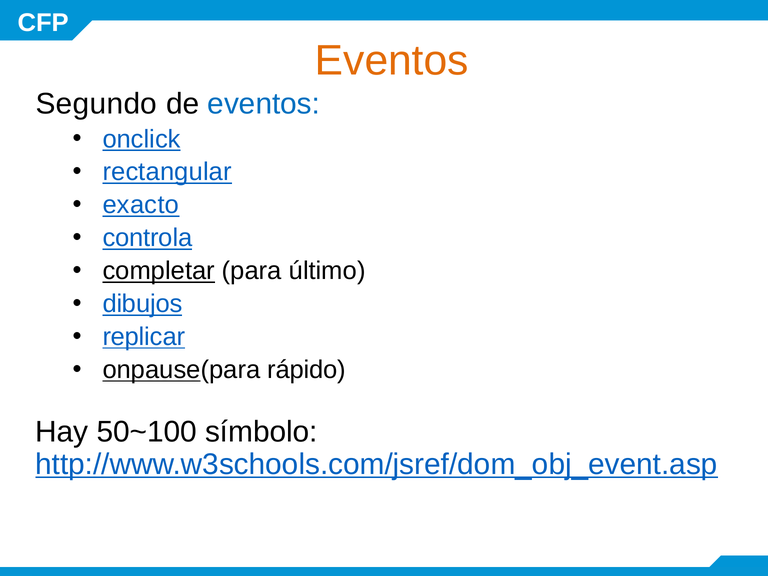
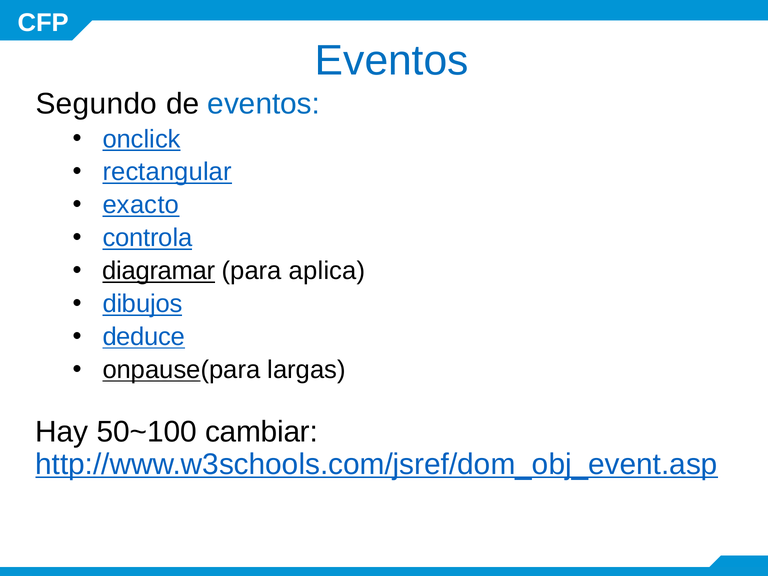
Eventos colour: orange -> blue (392, 60)
completar: completar -> diagramar (159, 271)
último: último -> aplica (327, 271)
replicar: replicar -> deduce (144, 337)
rápido: rápido -> largas (307, 370)
símbolo: símbolo -> cambiar (261, 432)
